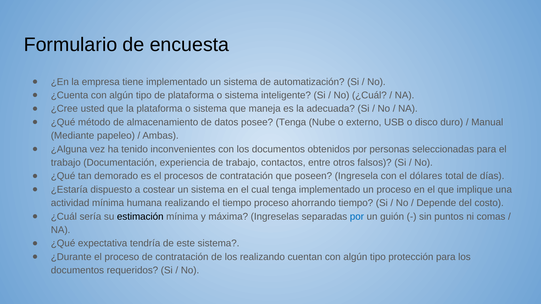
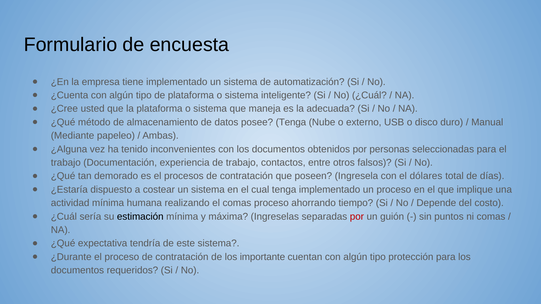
el tiempo: tiempo -> comas (237, 203)
por colour: blue -> red (357, 217)
los realizando: realizando -> importante (262, 257)
